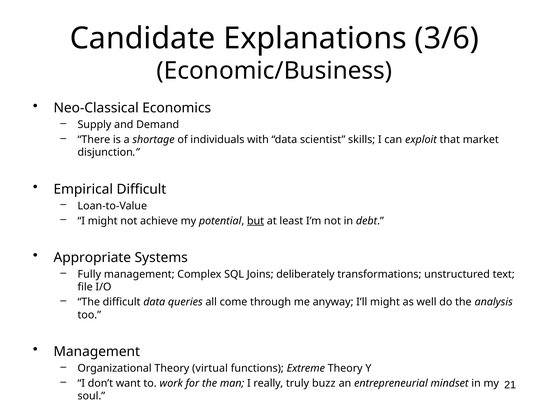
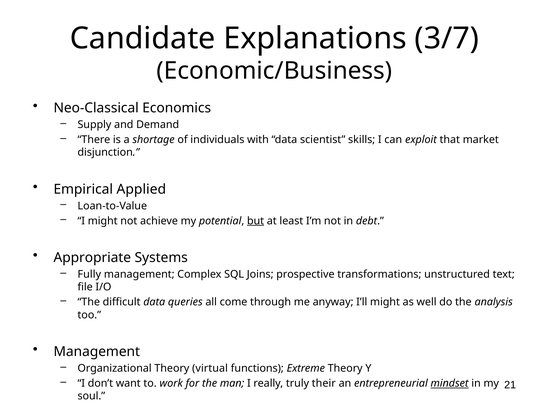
3/6: 3/6 -> 3/7 (447, 38)
Empirical Difficult: Difficult -> Applied (141, 189)
deliberately: deliberately -> prospective (305, 274)
buzz: buzz -> their (324, 383)
mindset underline: none -> present (450, 383)
